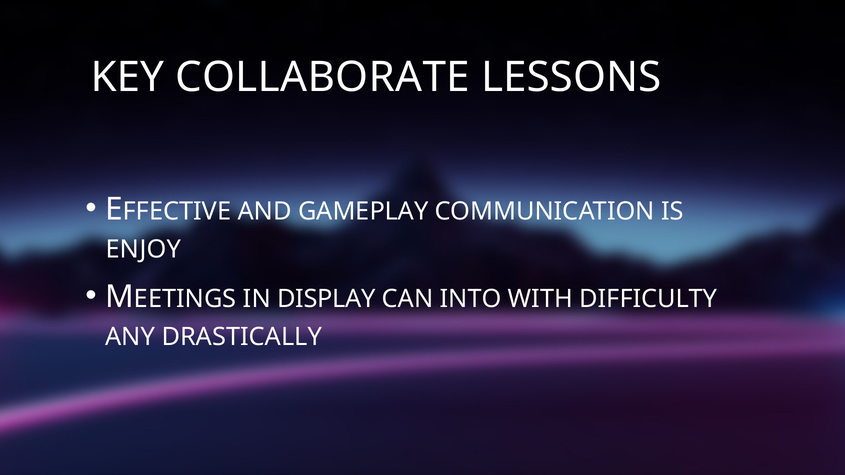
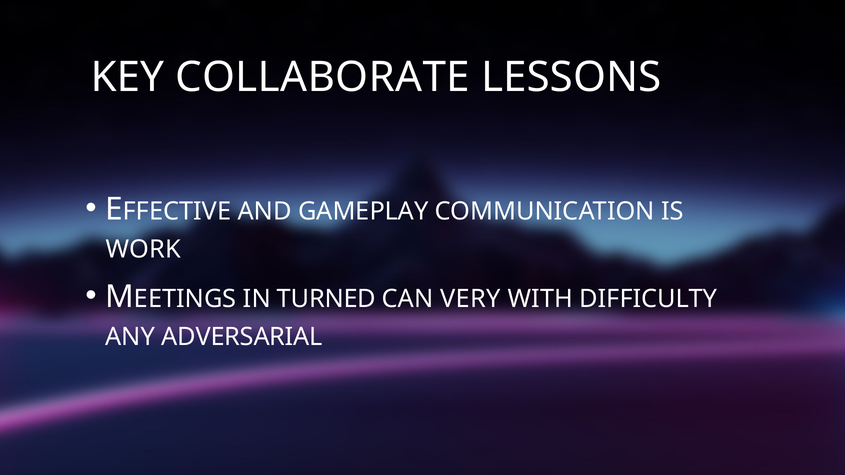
ENJOY: ENJOY -> WORK (143, 249)
DISPLAY: DISPLAY -> TURNED (326, 299)
INTO: INTO -> VERY (471, 299)
DRASTICALLY: DRASTICALLY -> ADVERSARIAL (242, 337)
